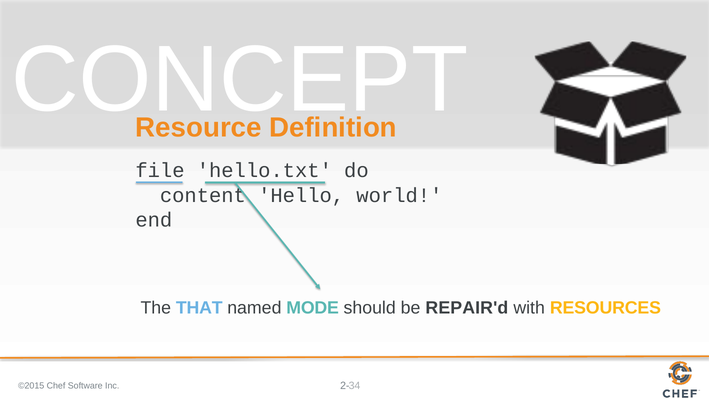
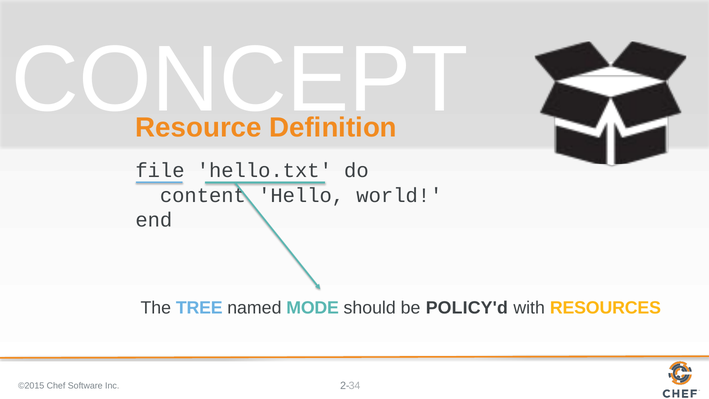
THAT: THAT -> TREE (199, 308)
REPAIR'd: REPAIR'd -> POLICY'd (467, 308)
